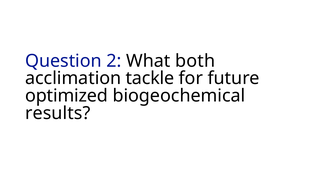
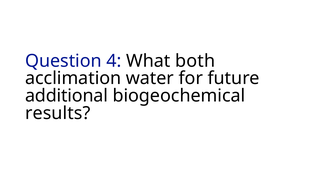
2: 2 -> 4 (114, 61)
tackle: tackle -> water (150, 78)
optimized: optimized -> additional (67, 96)
